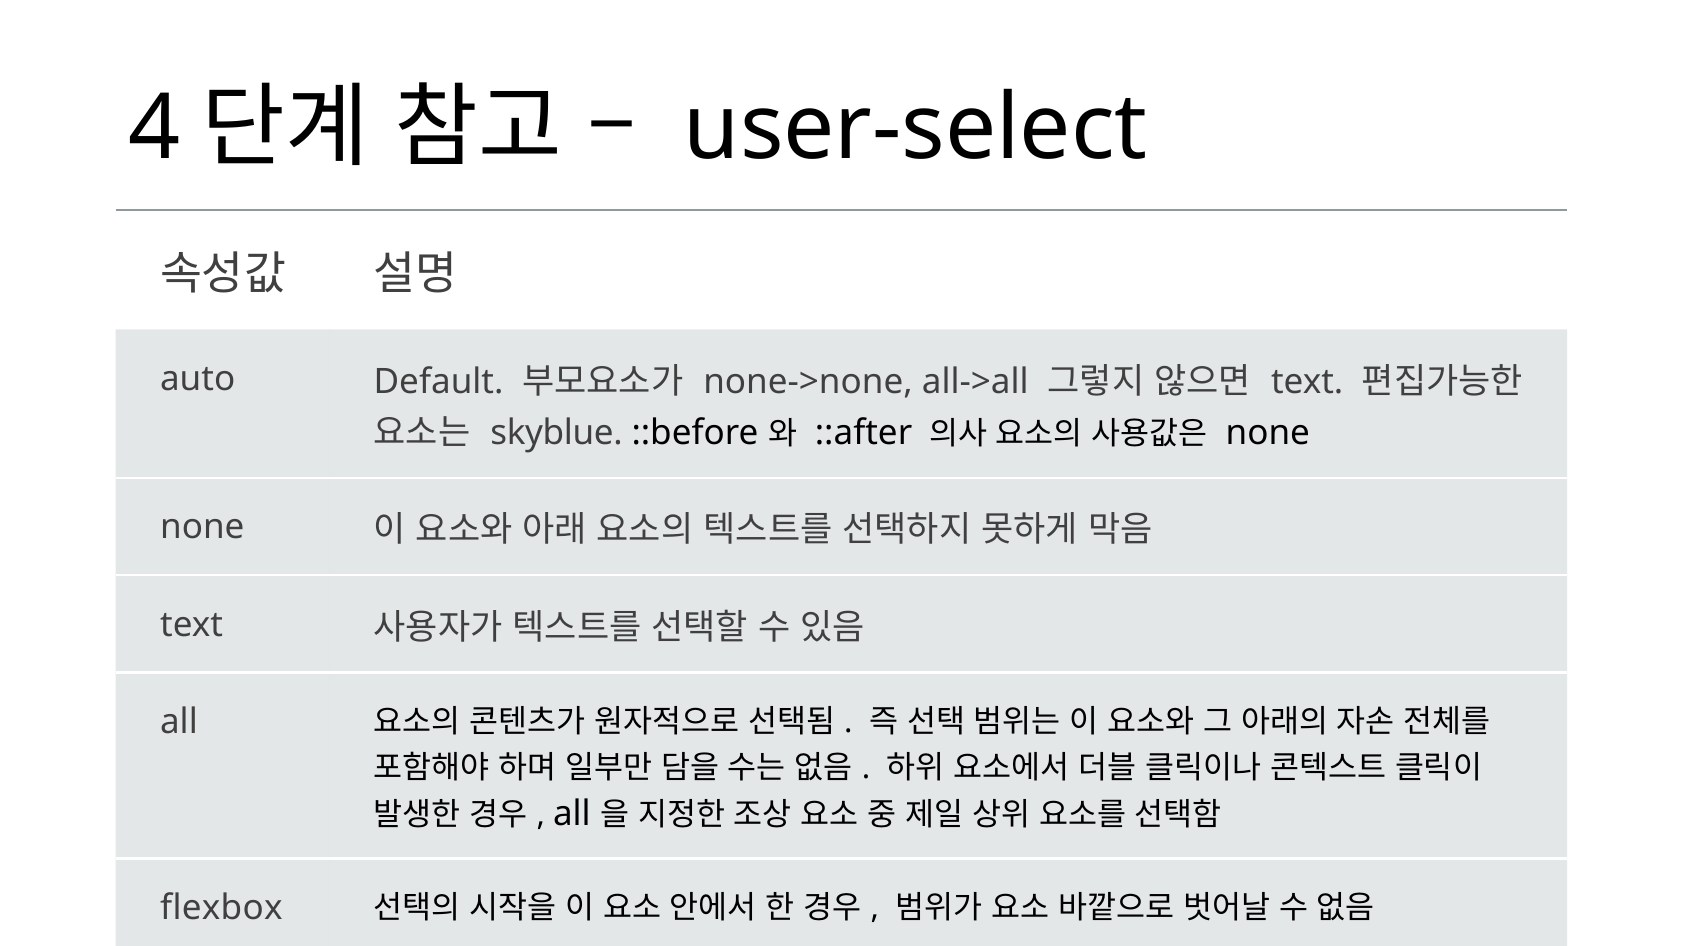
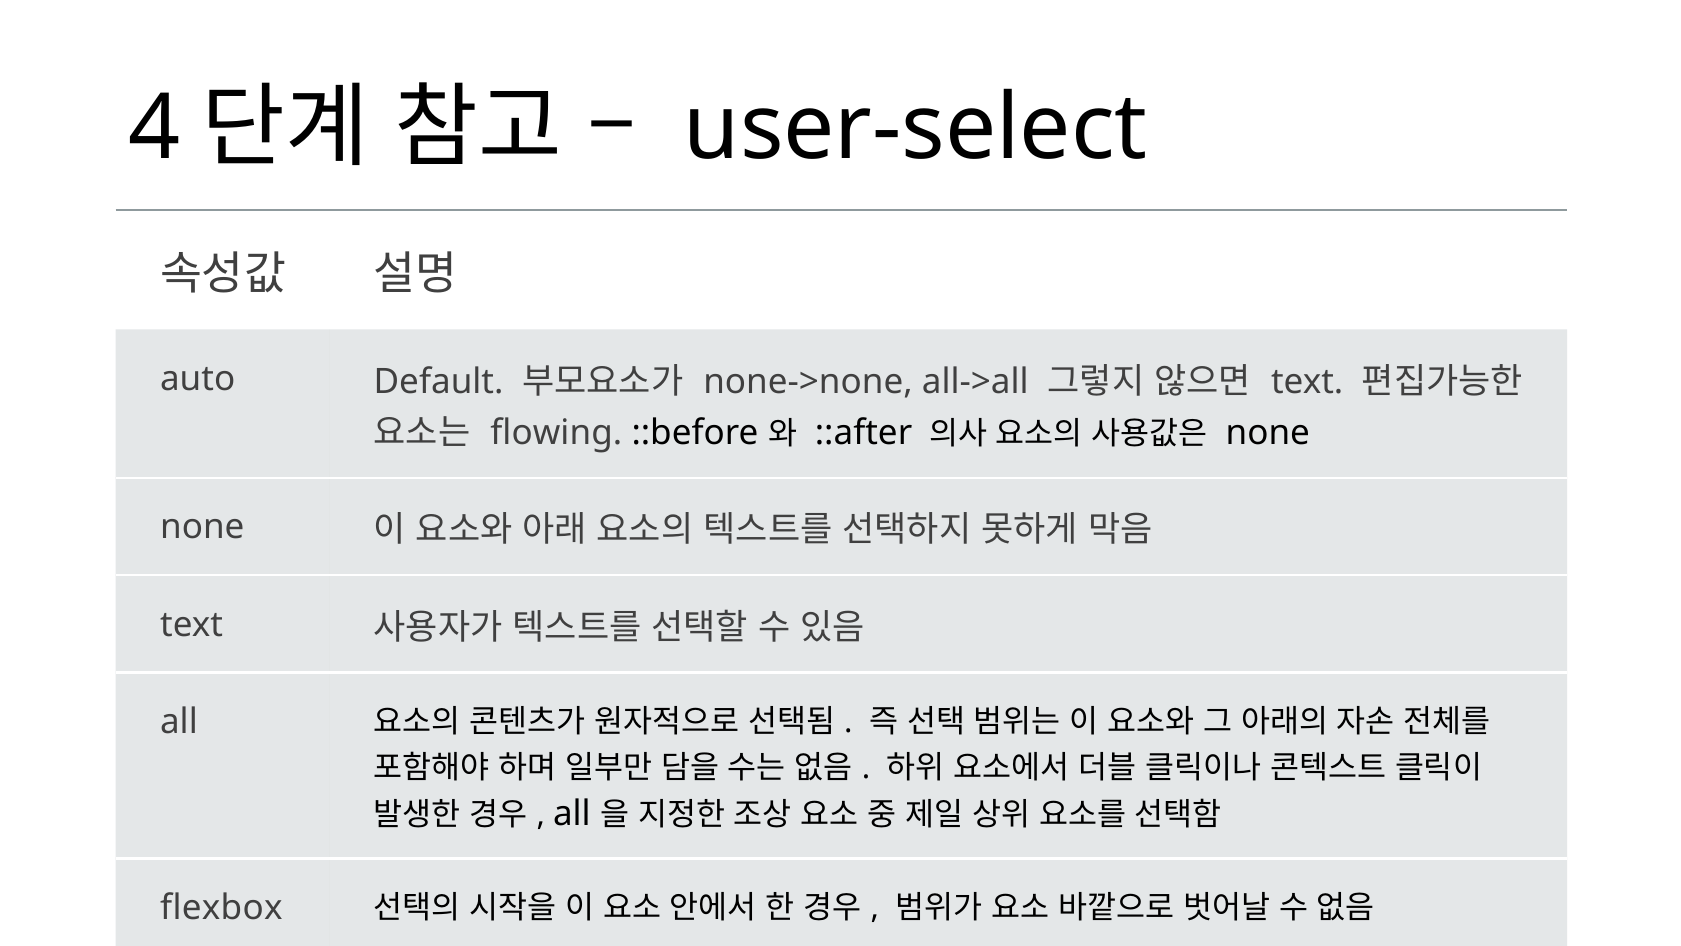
skyblue: skyblue -> flowing (556, 433)
